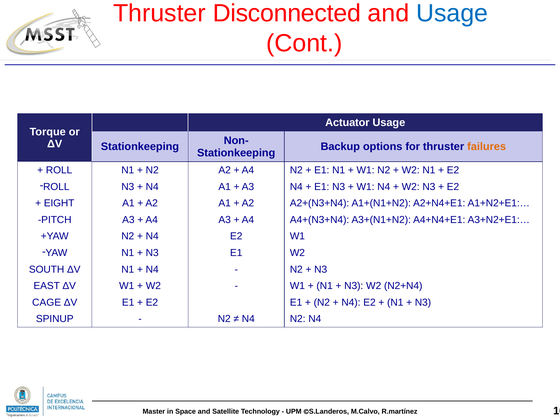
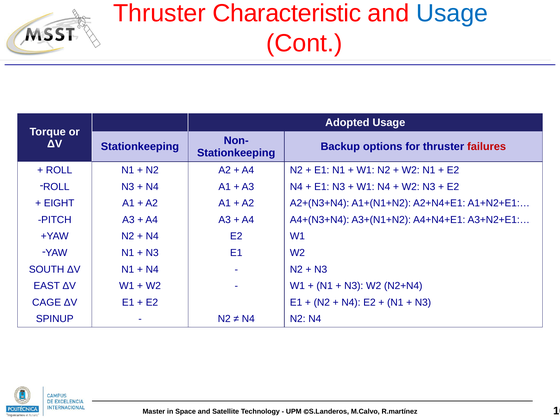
Disconnected: Disconnected -> Characteristic (287, 13)
Actuator: Actuator -> Adopted (347, 123)
failures colour: orange -> red (487, 147)
